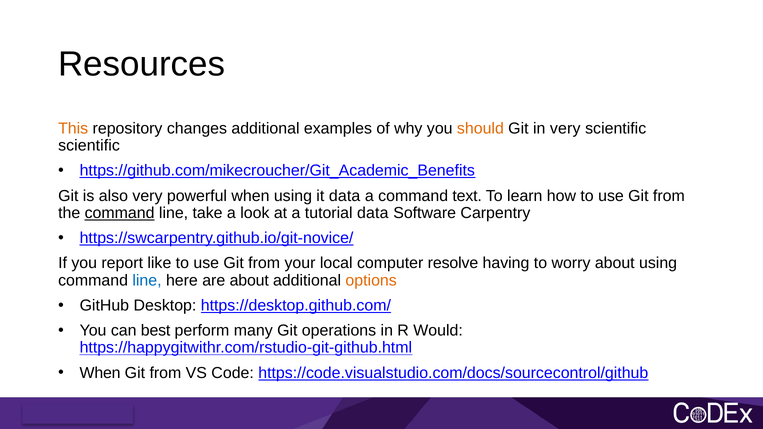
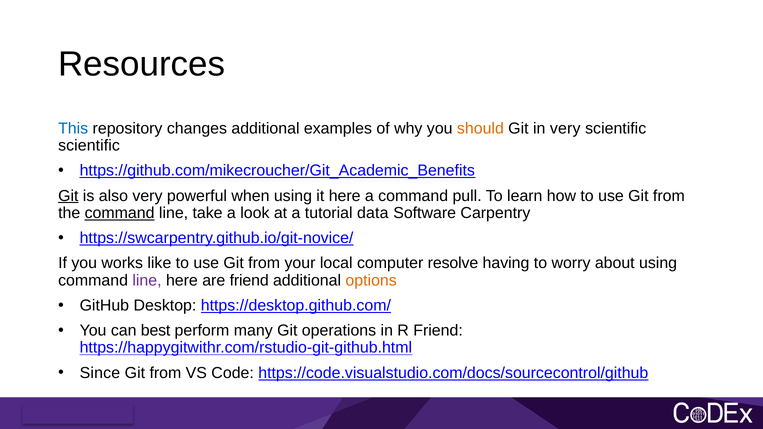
This colour: orange -> blue (73, 128)
Git underline: none -> present (68, 196)
it data: data -> here (345, 196)
text: text -> pull (467, 196)
report: report -> works (122, 263)
line colour: blue -> purple (147, 280)
are about: about -> friend (249, 280)
R Would: Would -> Friend (438, 331)
When: When -> Since (100, 373)
